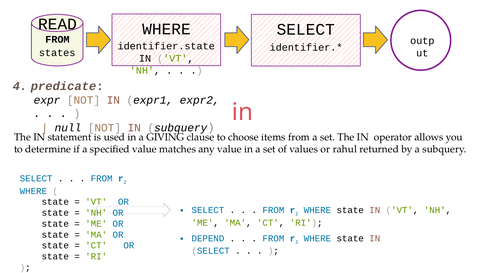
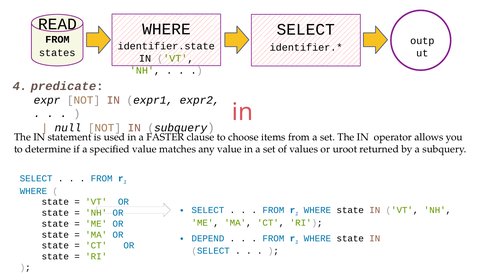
GIVING: GIVING -> FASTER (165, 137)
rahul: rahul -> uroot (345, 149)
